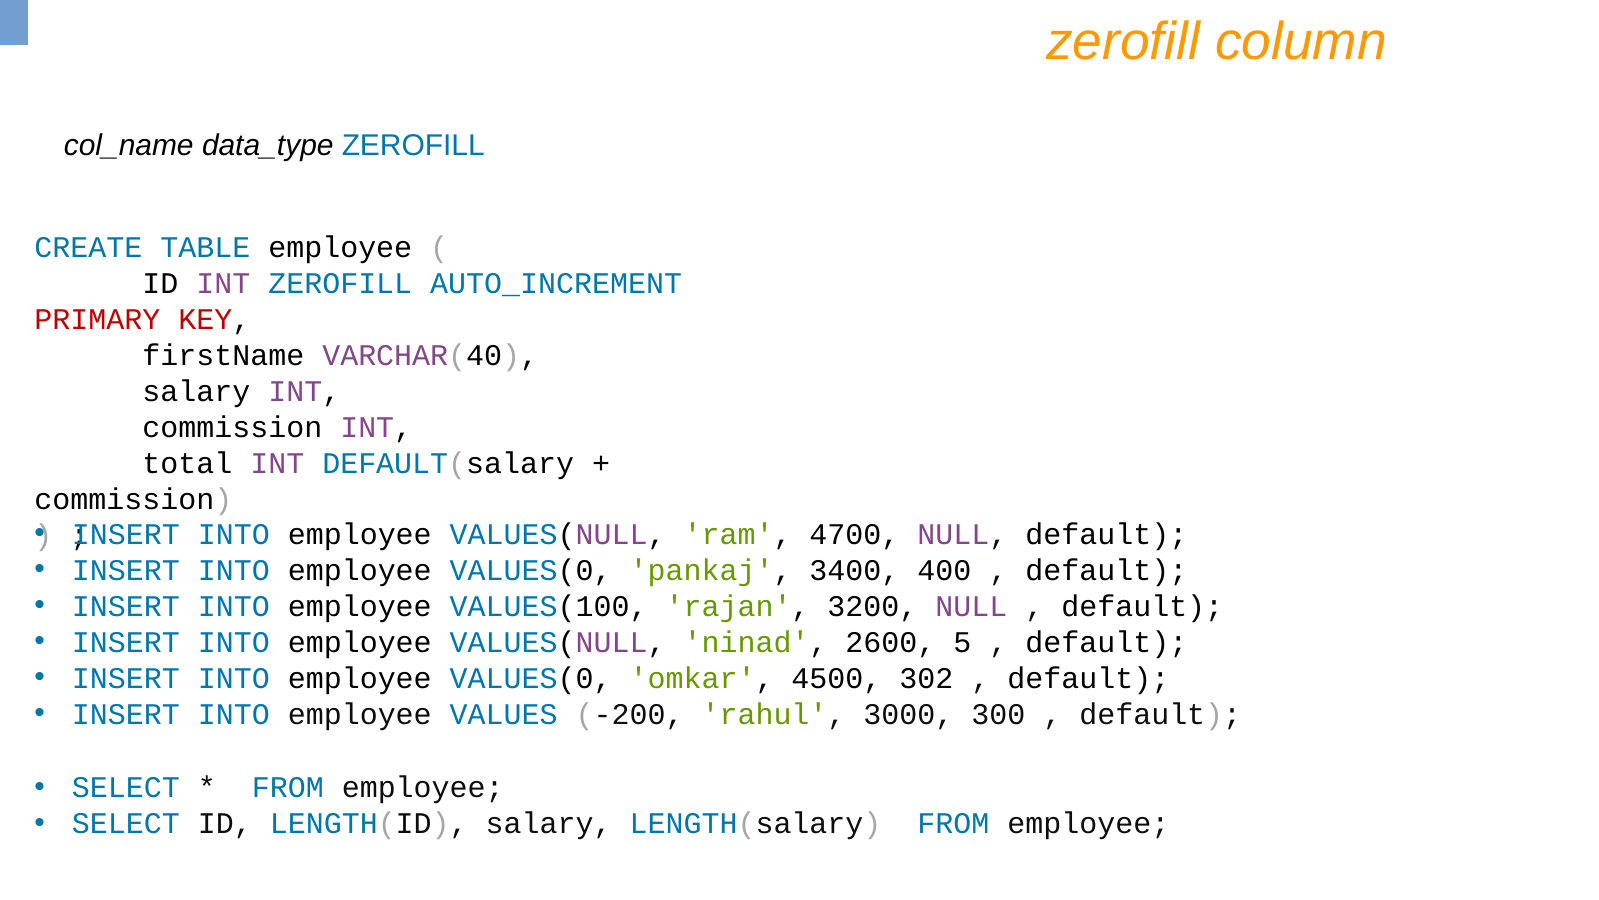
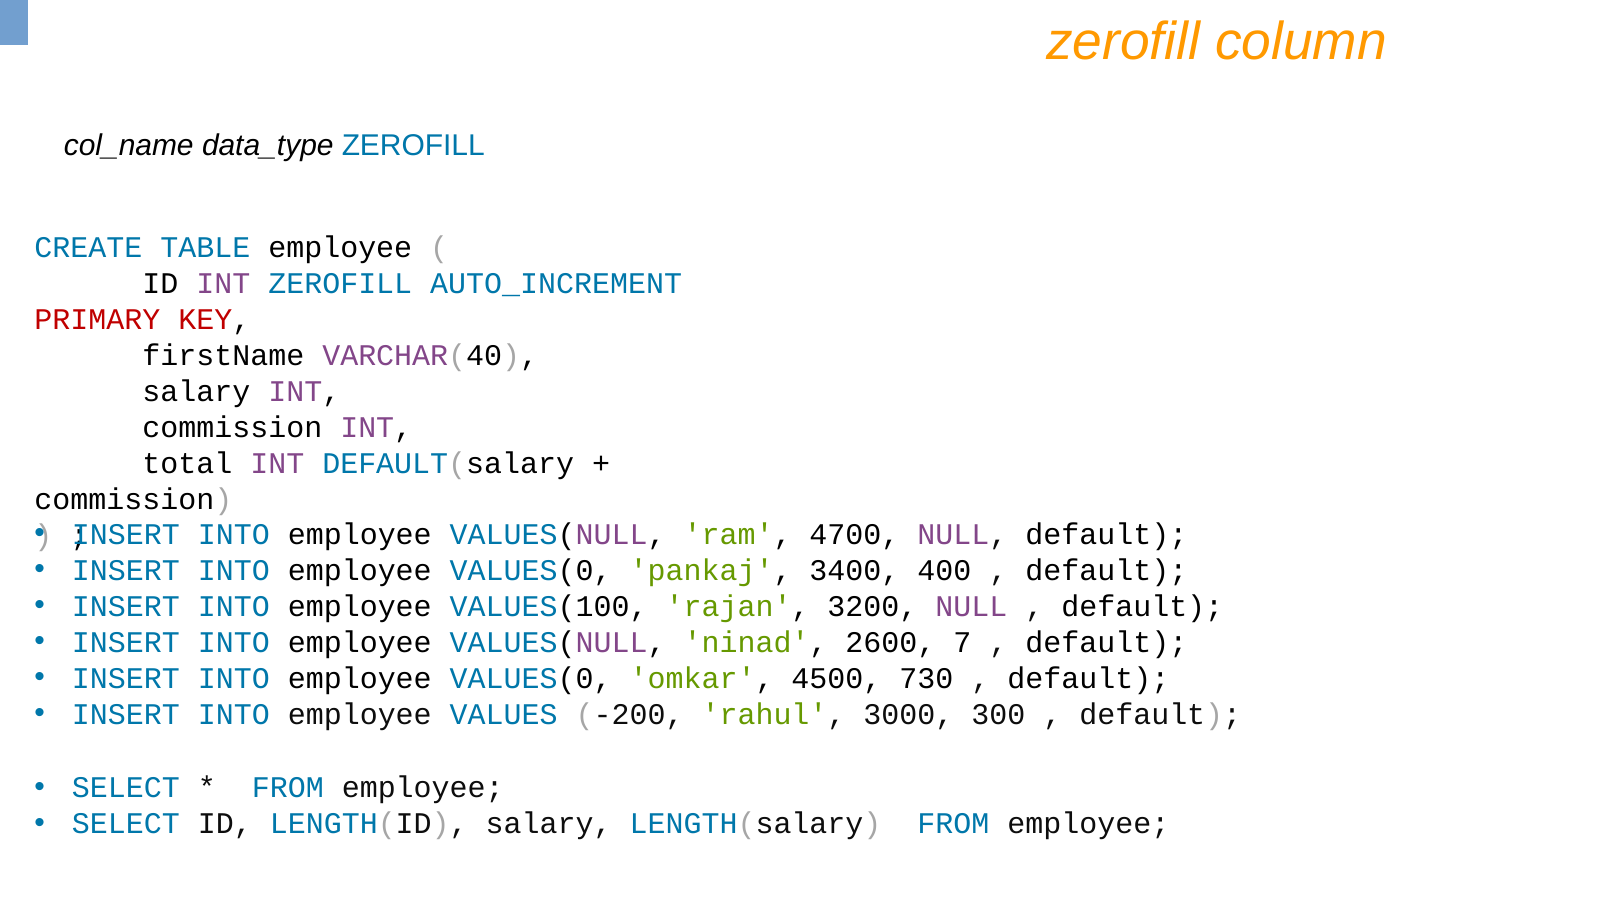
5: 5 -> 7 (962, 642)
302: 302 -> 730 (926, 678)
